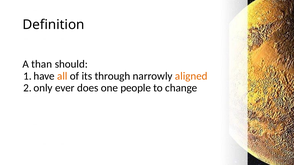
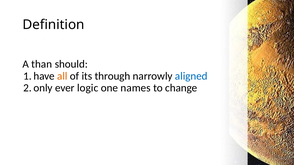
aligned colour: orange -> blue (191, 76)
does: does -> logic (88, 88)
people: people -> names (136, 88)
